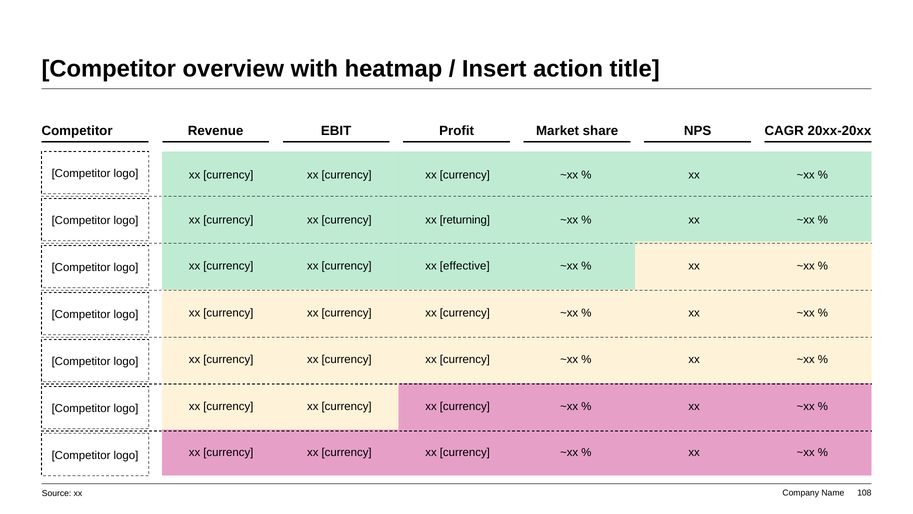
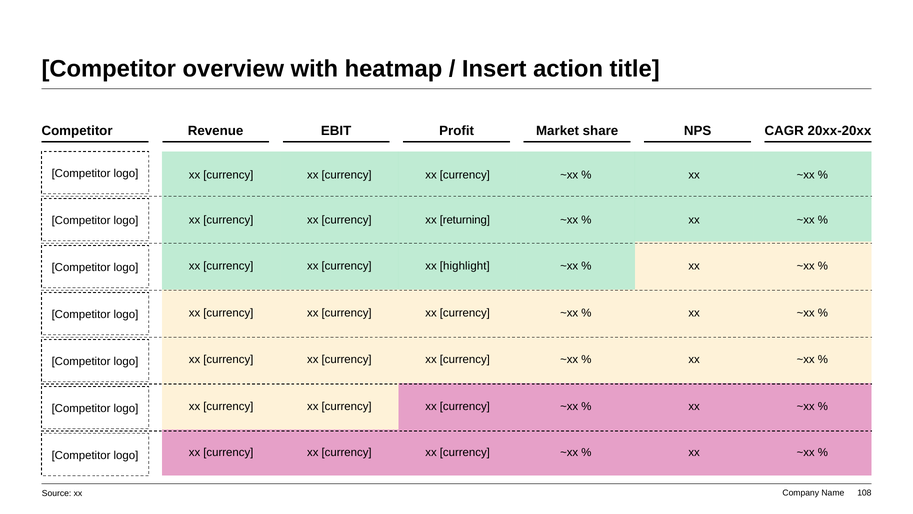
effective: effective -> highlight (465, 266)
